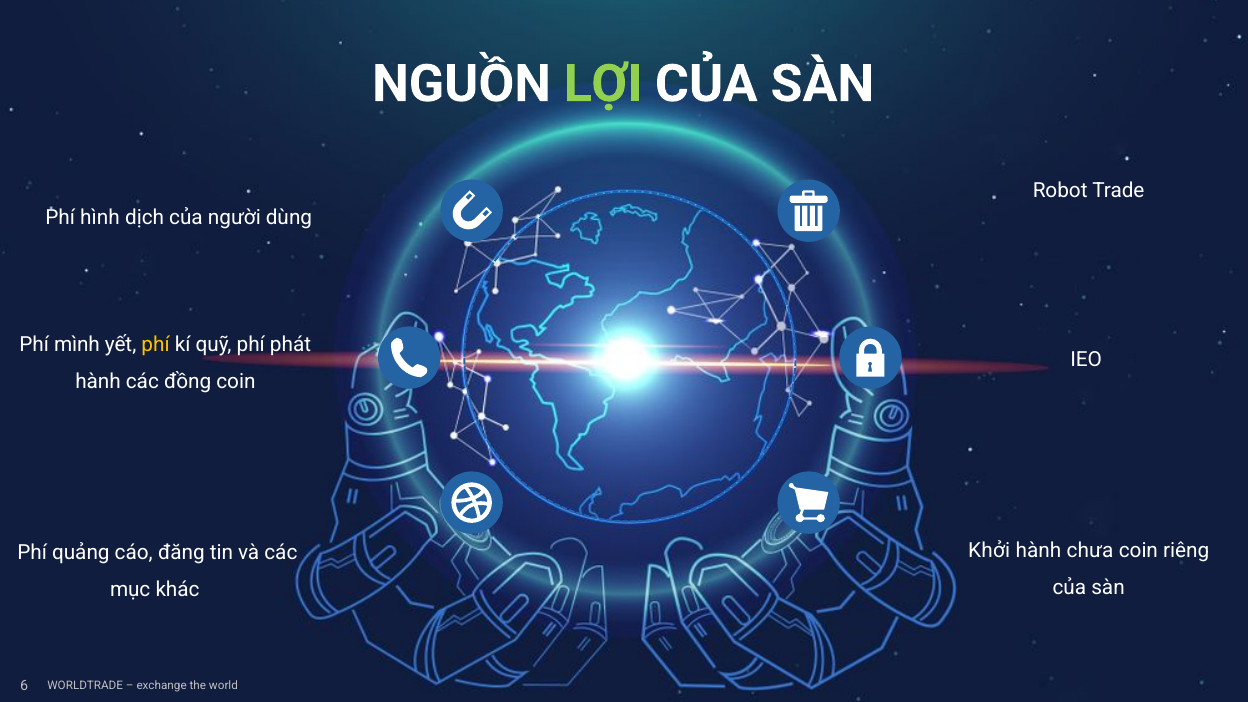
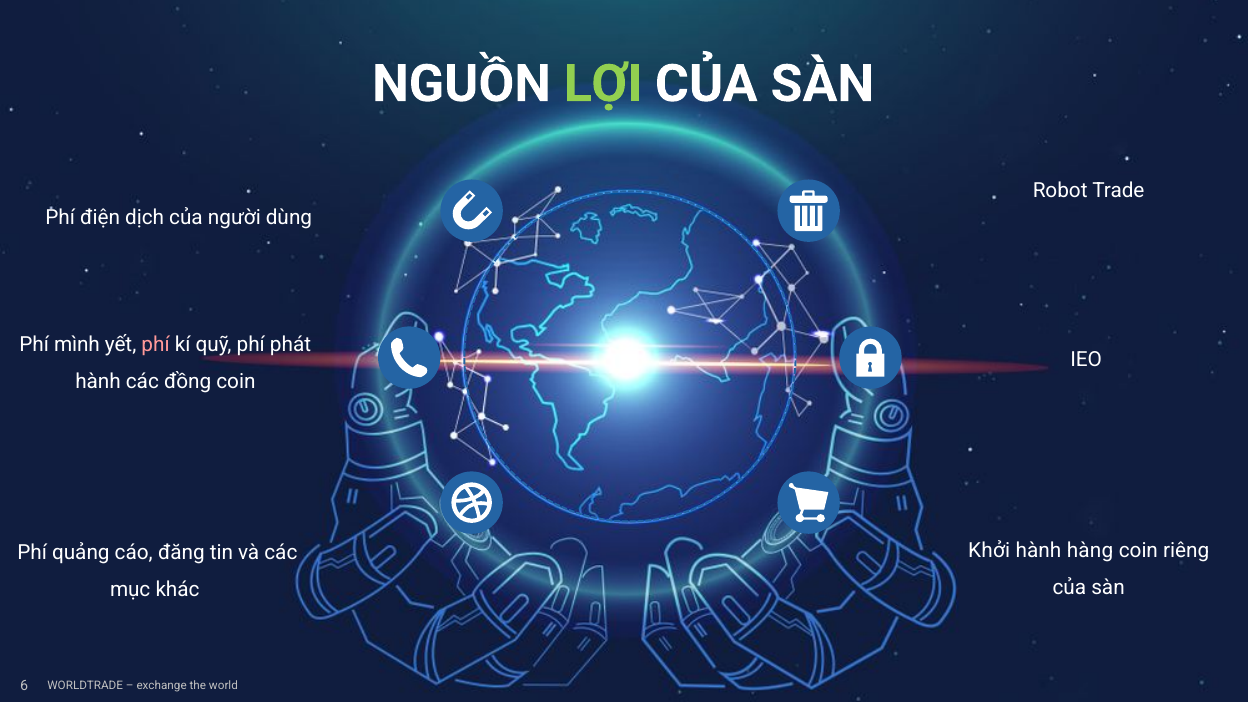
hình: hình -> điện (100, 218)
phí colour: yellow -> pink (156, 345)
chưa: chưa -> hàng (1090, 551)
